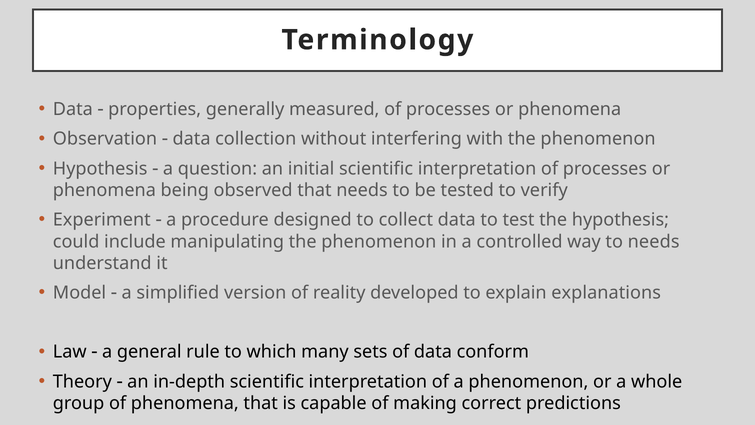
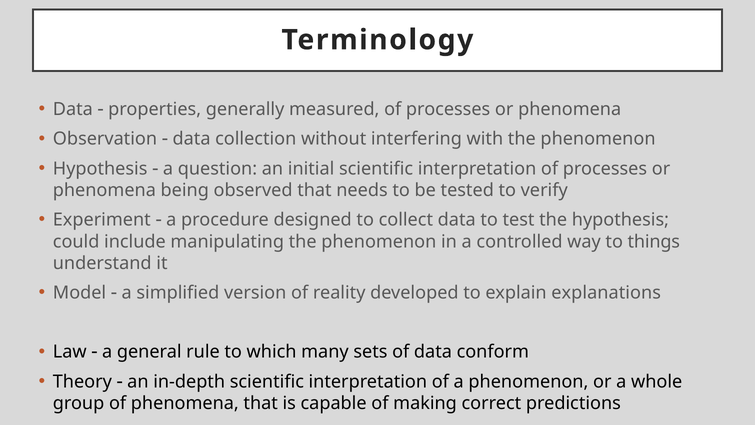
to needs: needs -> things (654, 241)
